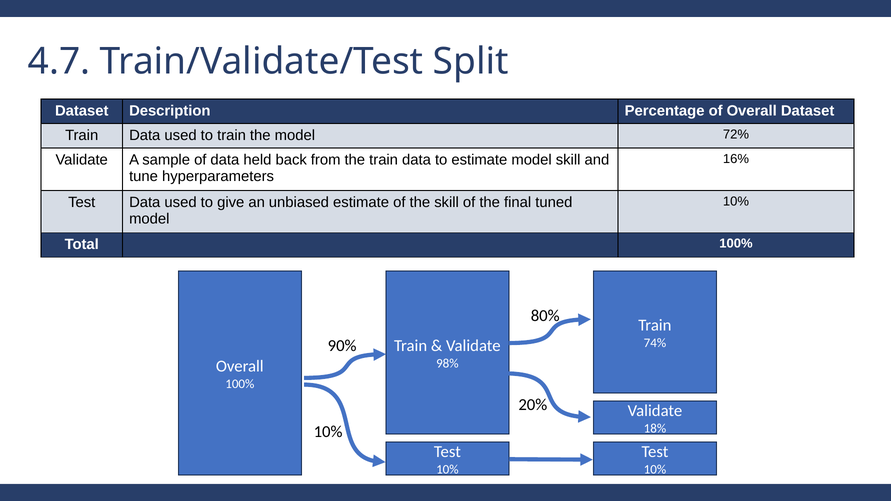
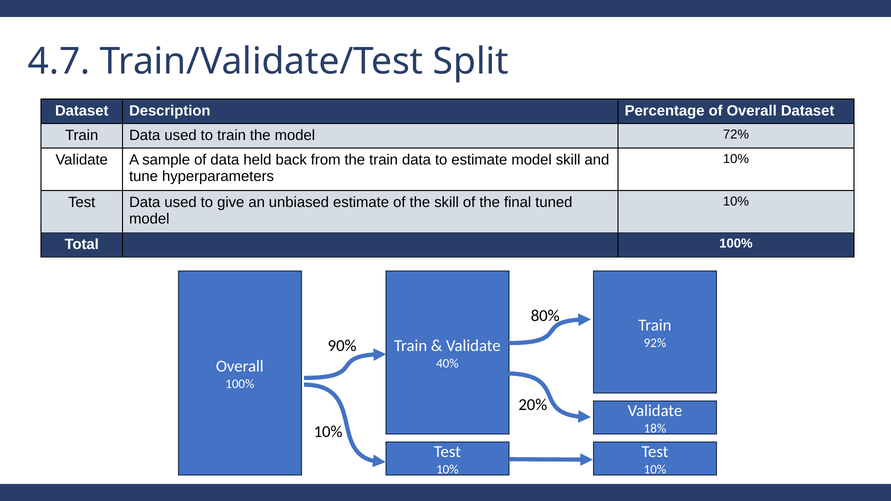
16%: 16% -> 10% (736, 159)
74%: 74% -> 92% (655, 343)
98%: 98% -> 40% (447, 364)
